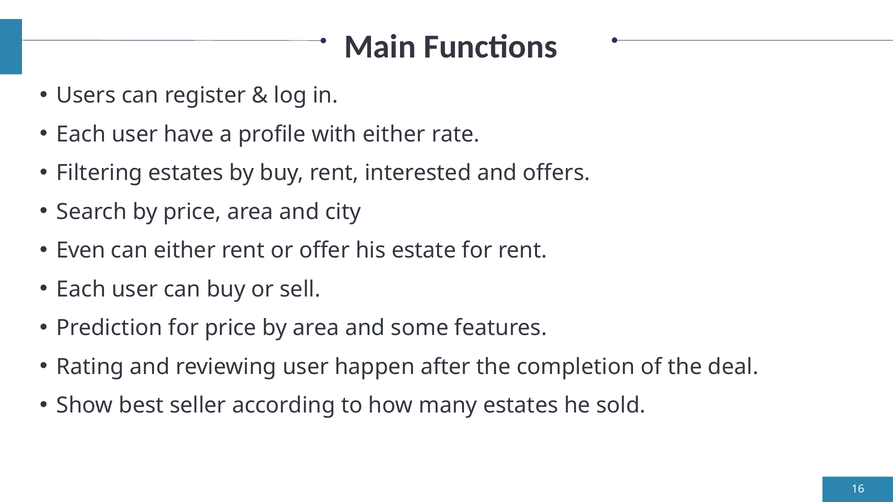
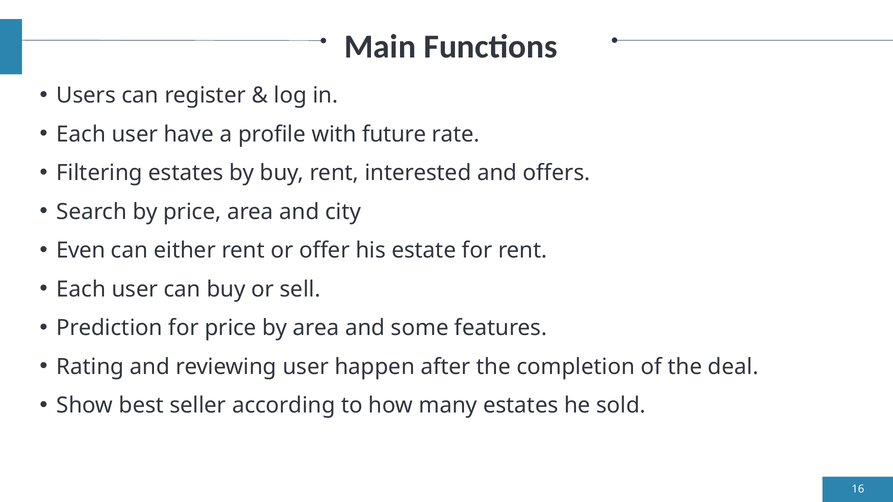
with either: either -> future (394, 134)
